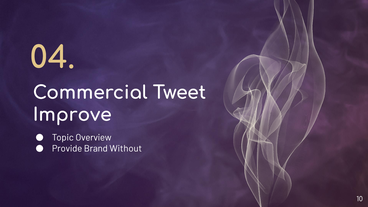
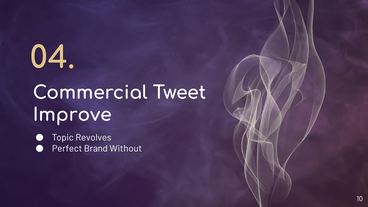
Overview: Overview -> Revolves (93, 137)
Provide: Provide -> Perfect (67, 149)
